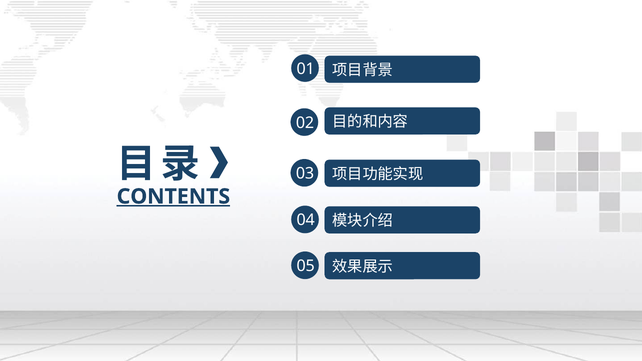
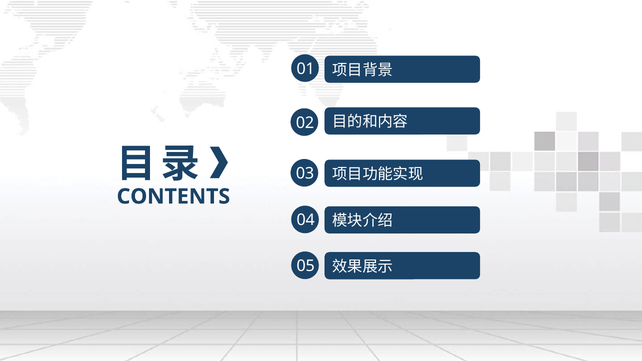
CONTENTS underline: present -> none (173, 197)
